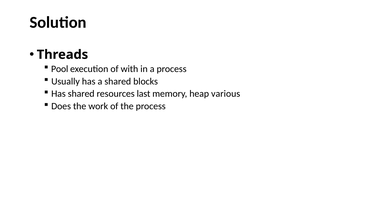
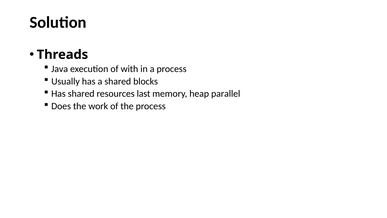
Pool: Pool -> Java (60, 69)
various: various -> parallel (226, 94)
